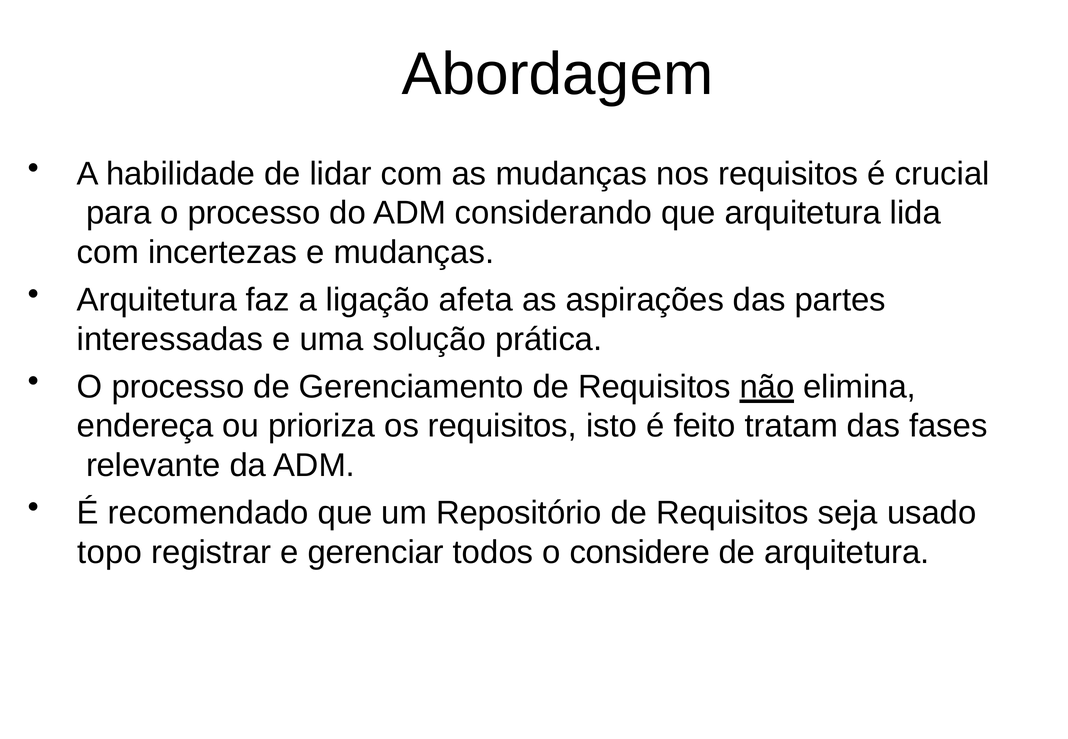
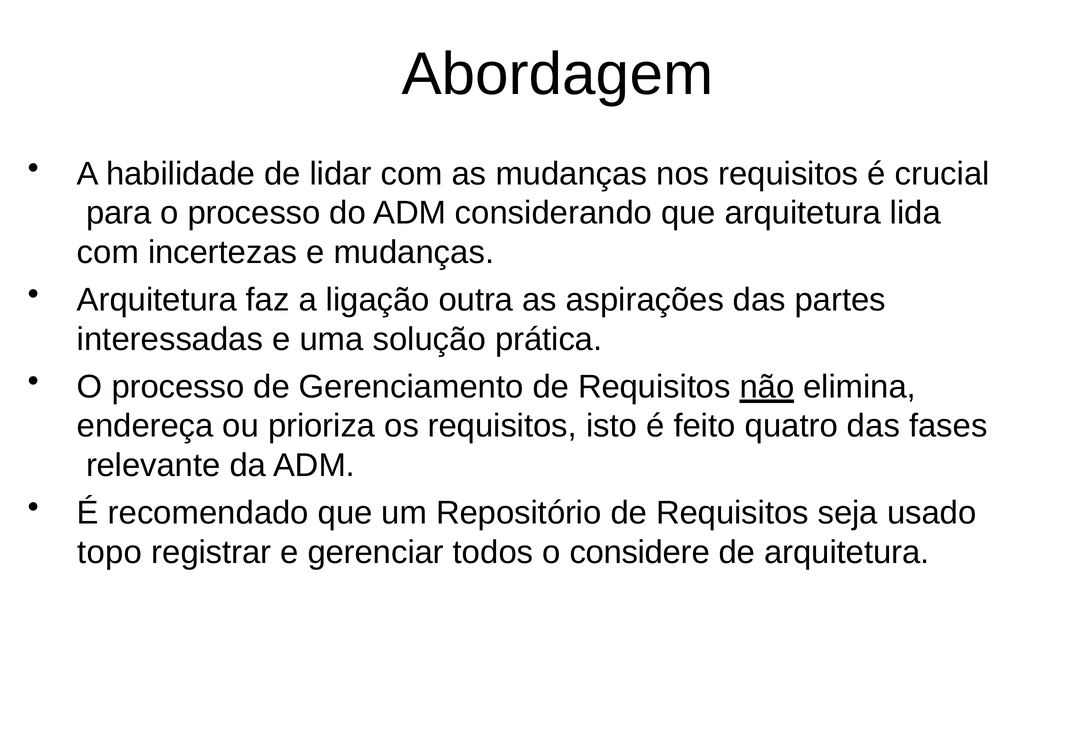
afeta: afeta -> outra (476, 300)
tratam: tratam -> quatro (791, 426)
